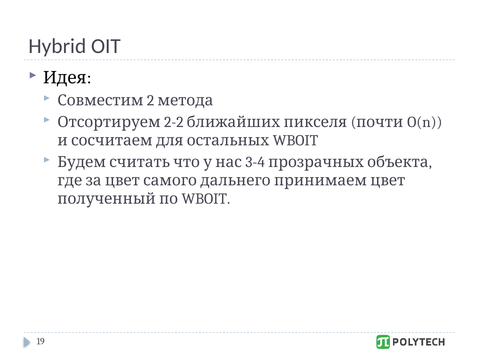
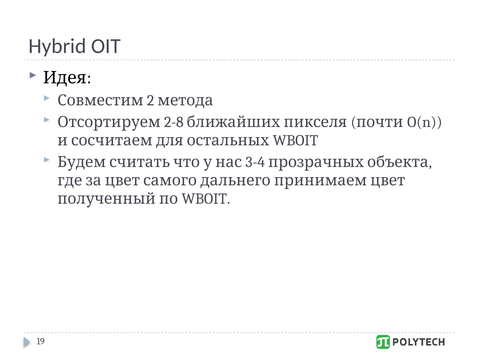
2-2: 2-2 -> 2-8 (174, 122)
